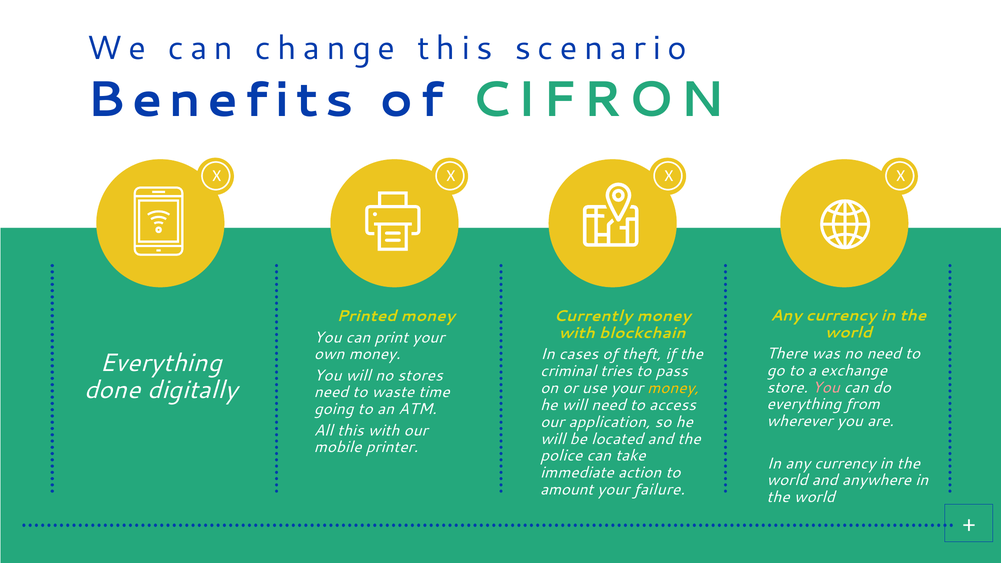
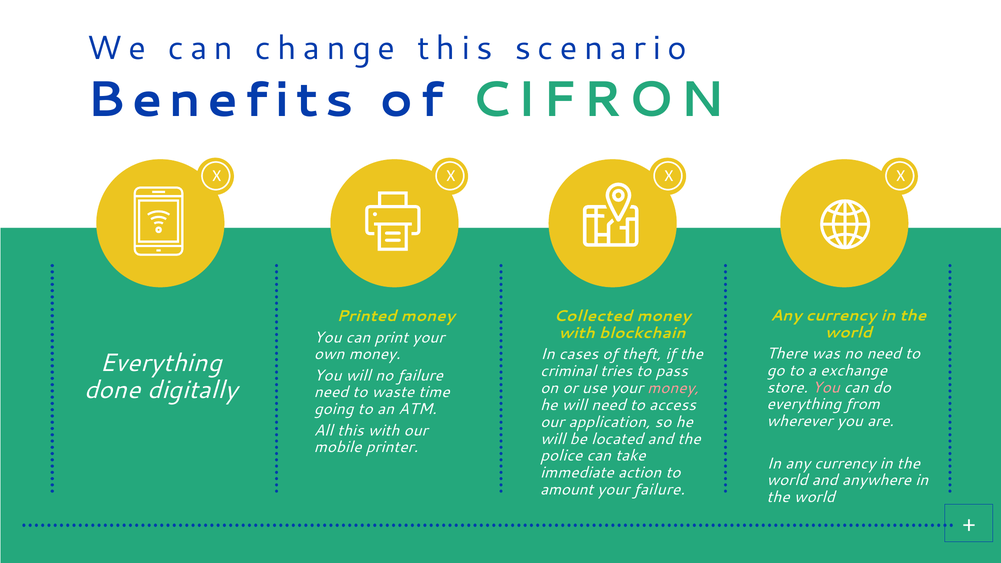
Currently: Currently -> Collected (593, 316)
no stores: stores -> failure (420, 375)
money colour: yellow -> pink (673, 388)
